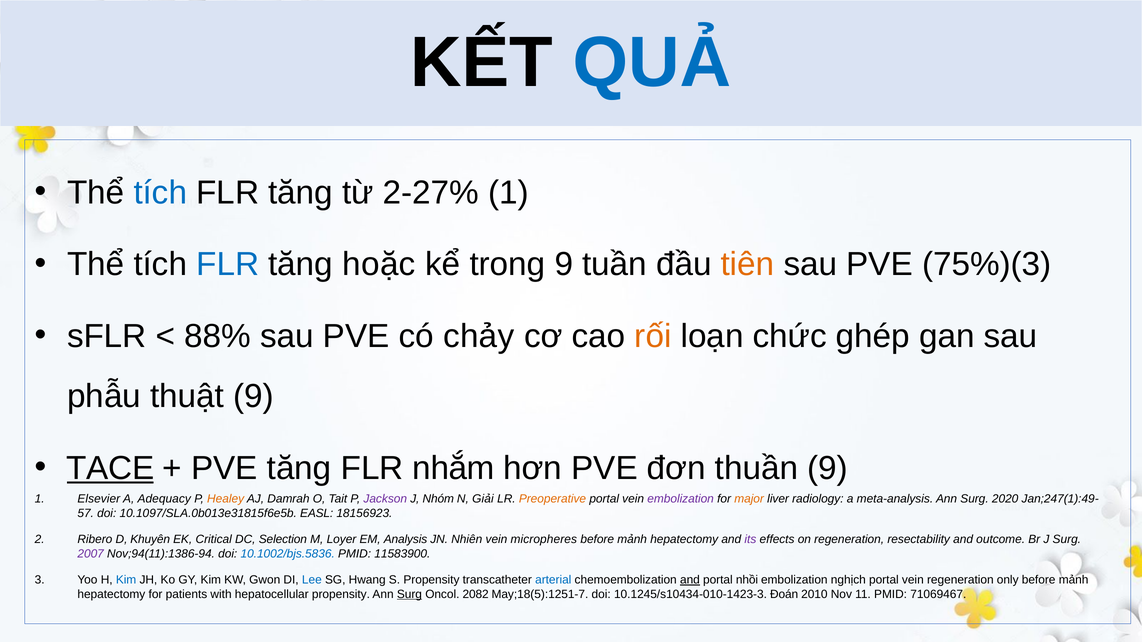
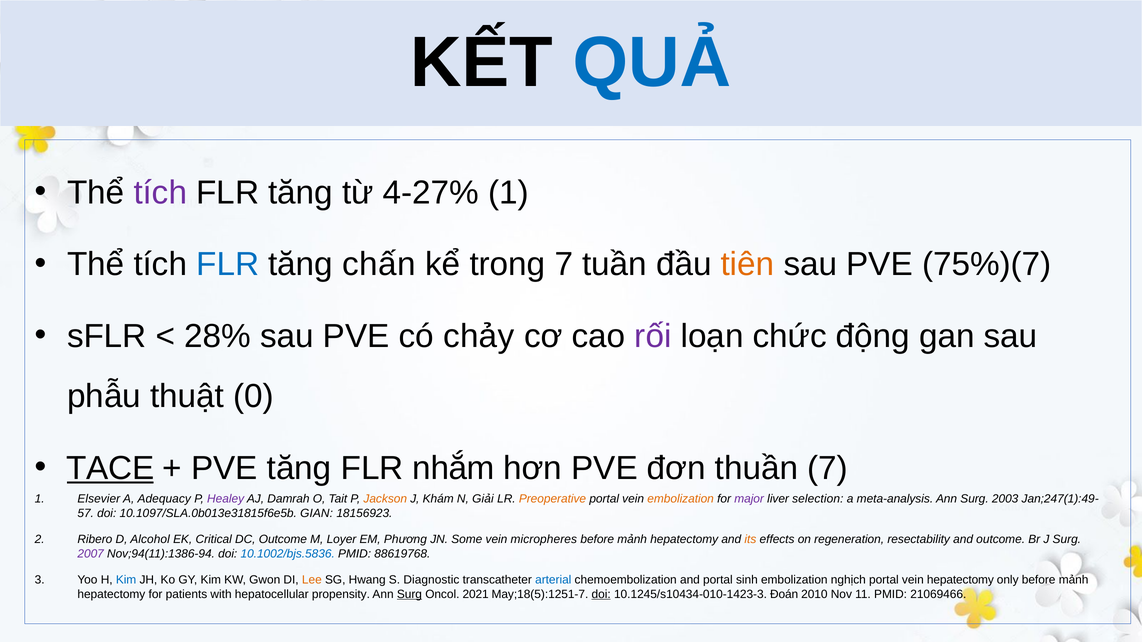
tích colour: blue -> purple (160, 193)
2-27%: 2-27% -> 4-27% (431, 193)
hoặc: hoặc -> chấn (379, 265)
trong 9: 9 -> 7 (564, 265)
75%)(3: 75%)(3 -> 75%)(7 (987, 265)
88%: 88% -> 28% (218, 336)
rối colour: orange -> purple (653, 336)
ghép: ghép -> động (873, 336)
thuật 9: 9 -> 0 (254, 396)
thuần 9: 9 -> 7 (828, 468)
Healey colour: orange -> purple (226, 499)
Jackson colour: purple -> orange (385, 499)
Nhóm: Nhóm -> Khám (438, 499)
embolization colour: purple -> orange (681, 499)
major colour: orange -> purple (749, 499)
radiology: radiology -> selection (818, 499)
2020: 2020 -> 2003 (1005, 499)
EASL: EASL -> GIAN (317, 514)
Khuyên: Khuyên -> Alcohol (150, 540)
DC Selection: Selection -> Outcome (283, 540)
Analysis: Analysis -> Phương (405, 540)
Nhiên: Nhiên -> Some (467, 540)
its colour: purple -> orange (750, 540)
11583900: 11583900 -> 88619768 (402, 554)
Lee colour: blue -> orange (312, 580)
S Propensity: Propensity -> Diagnostic (431, 580)
and underline: present -> none (690, 580)
nhồi: nhồi -> sinh (747, 580)
vein regeneration: regeneration -> hepatectomy (960, 580)
2082: 2082 -> 2021 (476, 595)
doi underline: none -> present (601, 595)
71069467: 71069467 -> 21069466 (938, 595)
